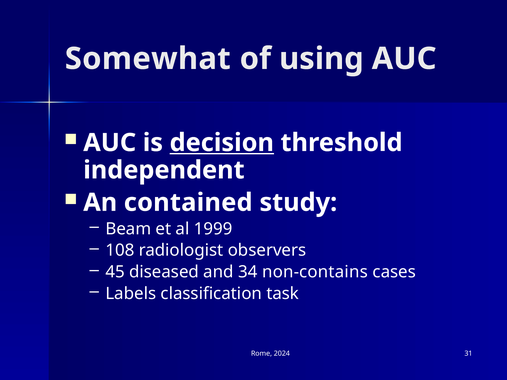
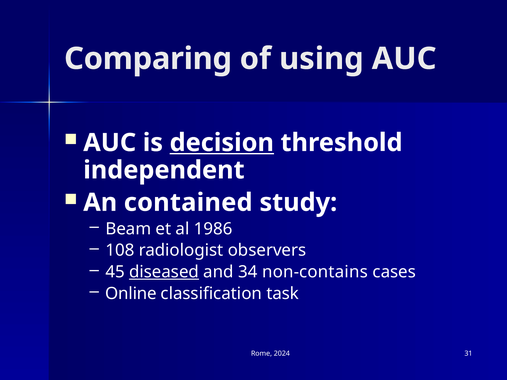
Somewhat: Somewhat -> Comparing (148, 59)
1999: 1999 -> 1986 (213, 229)
diseased underline: none -> present (164, 272)
Labels: Labels -> Online (131, 294)
